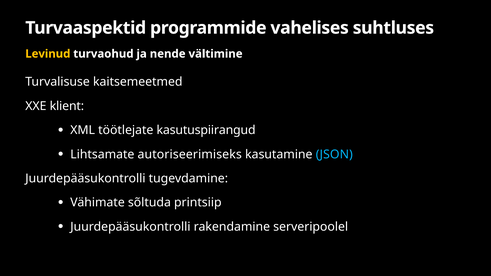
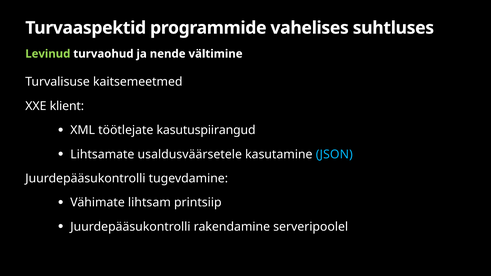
Levinud colour: yellow -> light green (48, 54)
autoriseerimiseks: autoriseerimiseks -> usaldusväärsetele (190, 154)
sõltuda: sõltuda -> lihtsam (149, 203)
